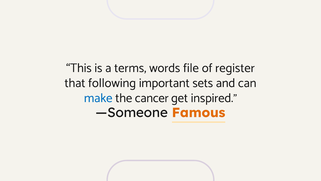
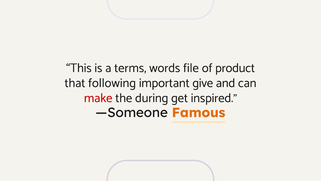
register: register -> product (235, 68)
sets: sets -> give (203, 83)
make colour: blue -> red (98, 98)
cancer: cancer -> during (152, 98)
